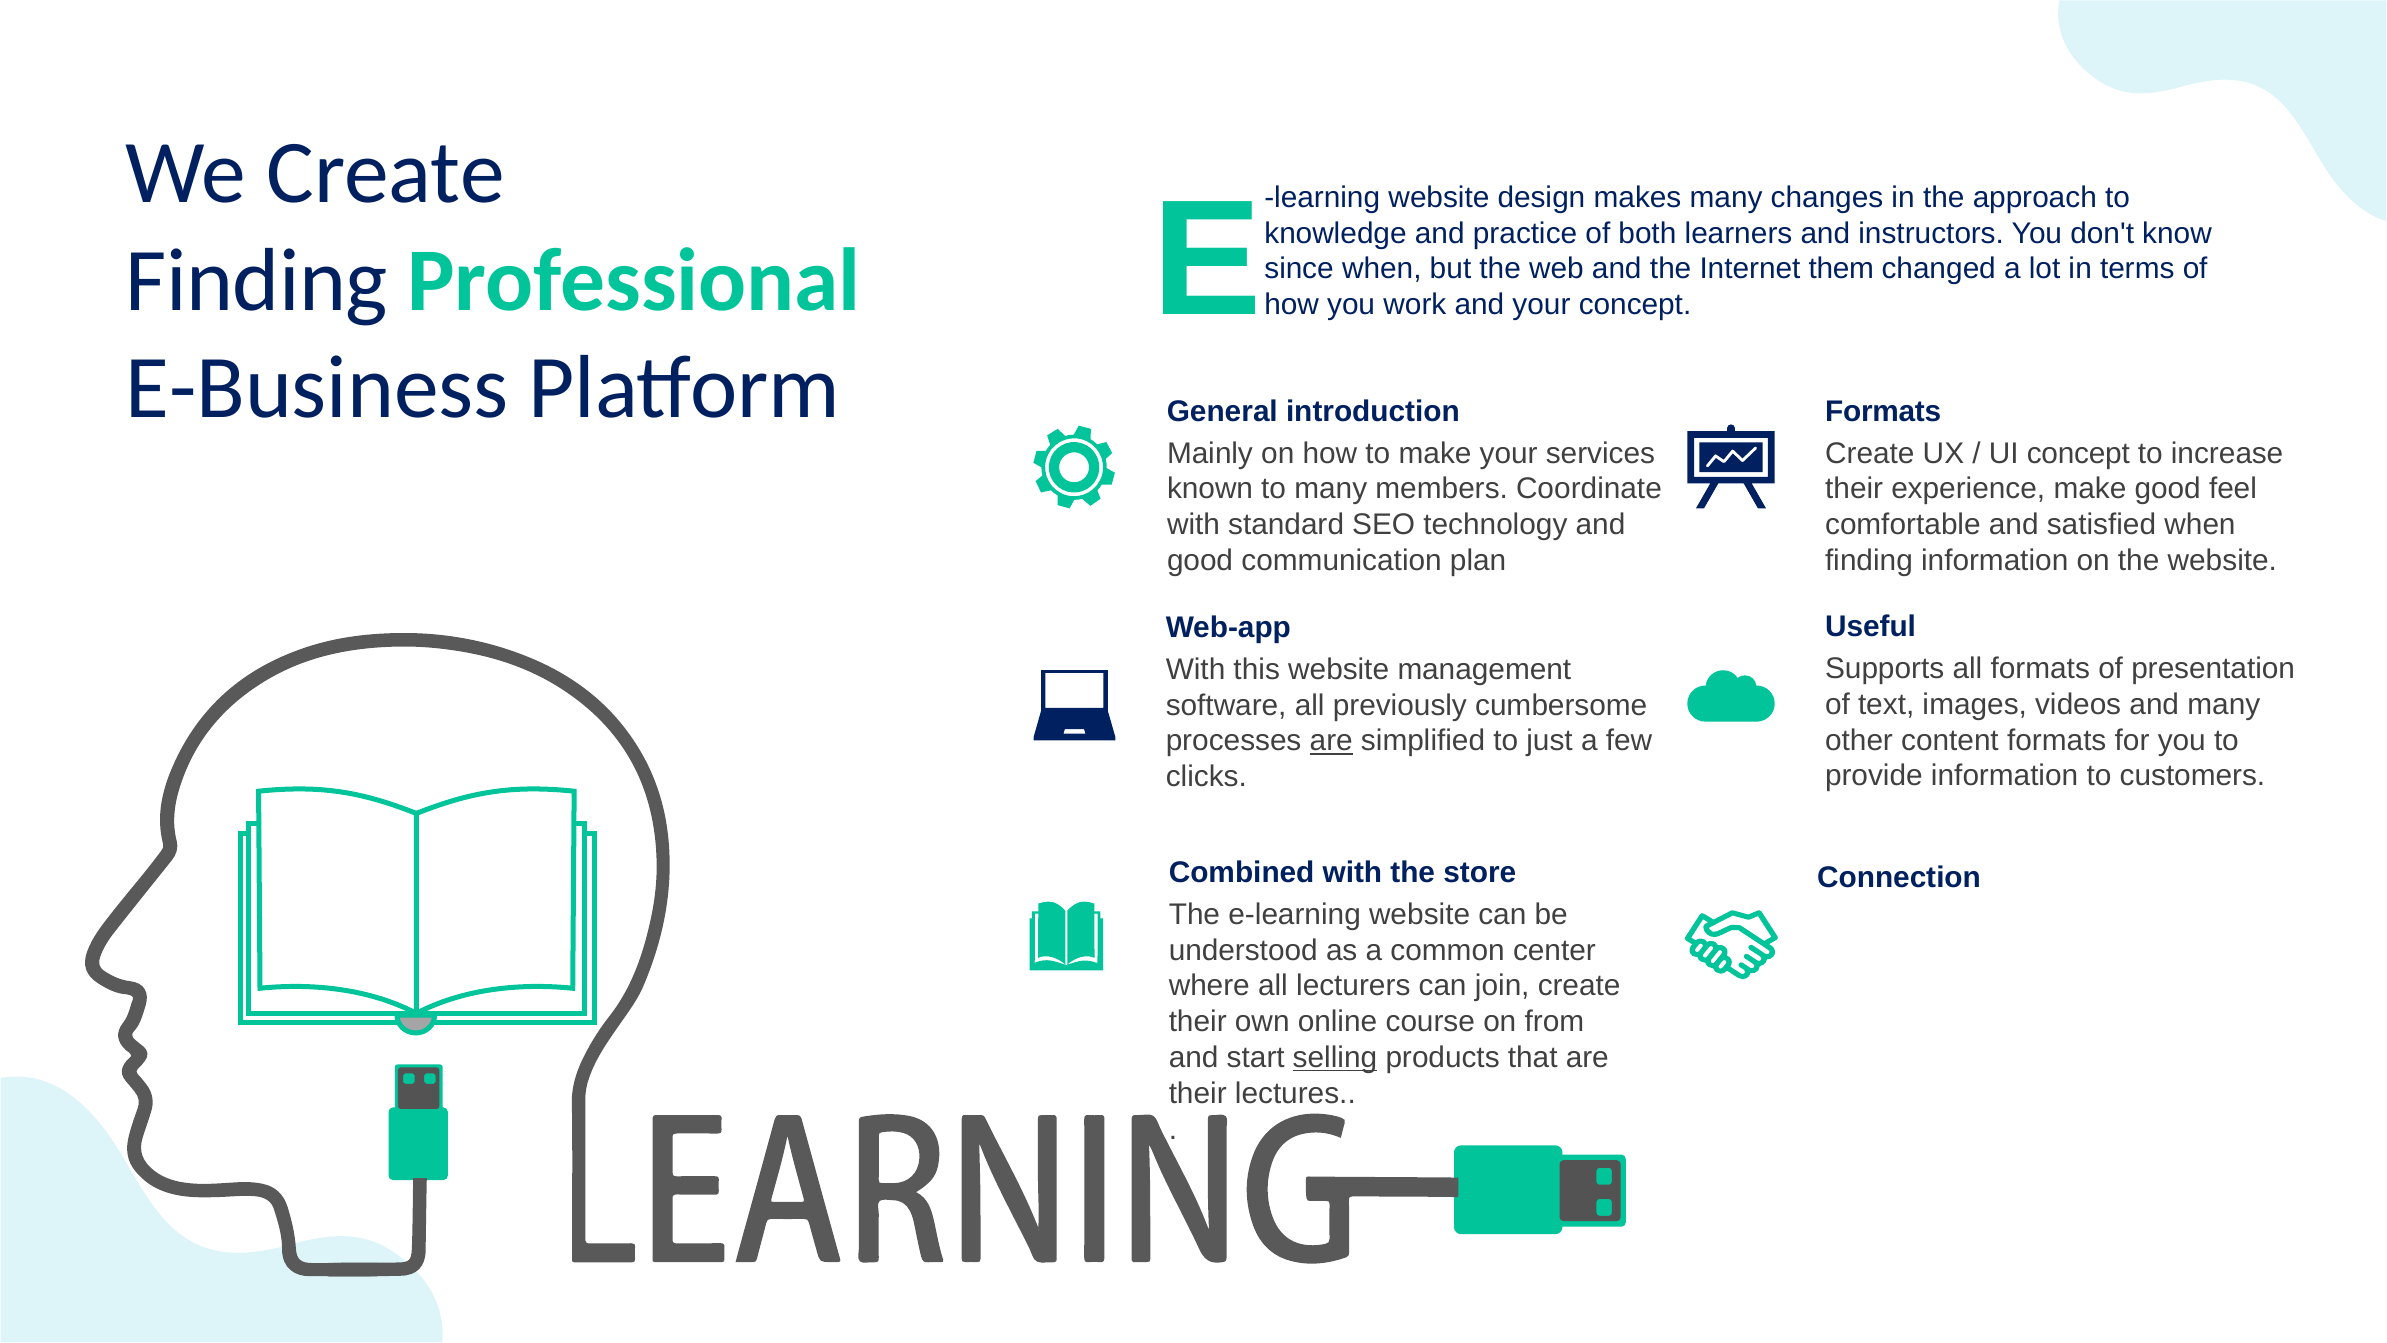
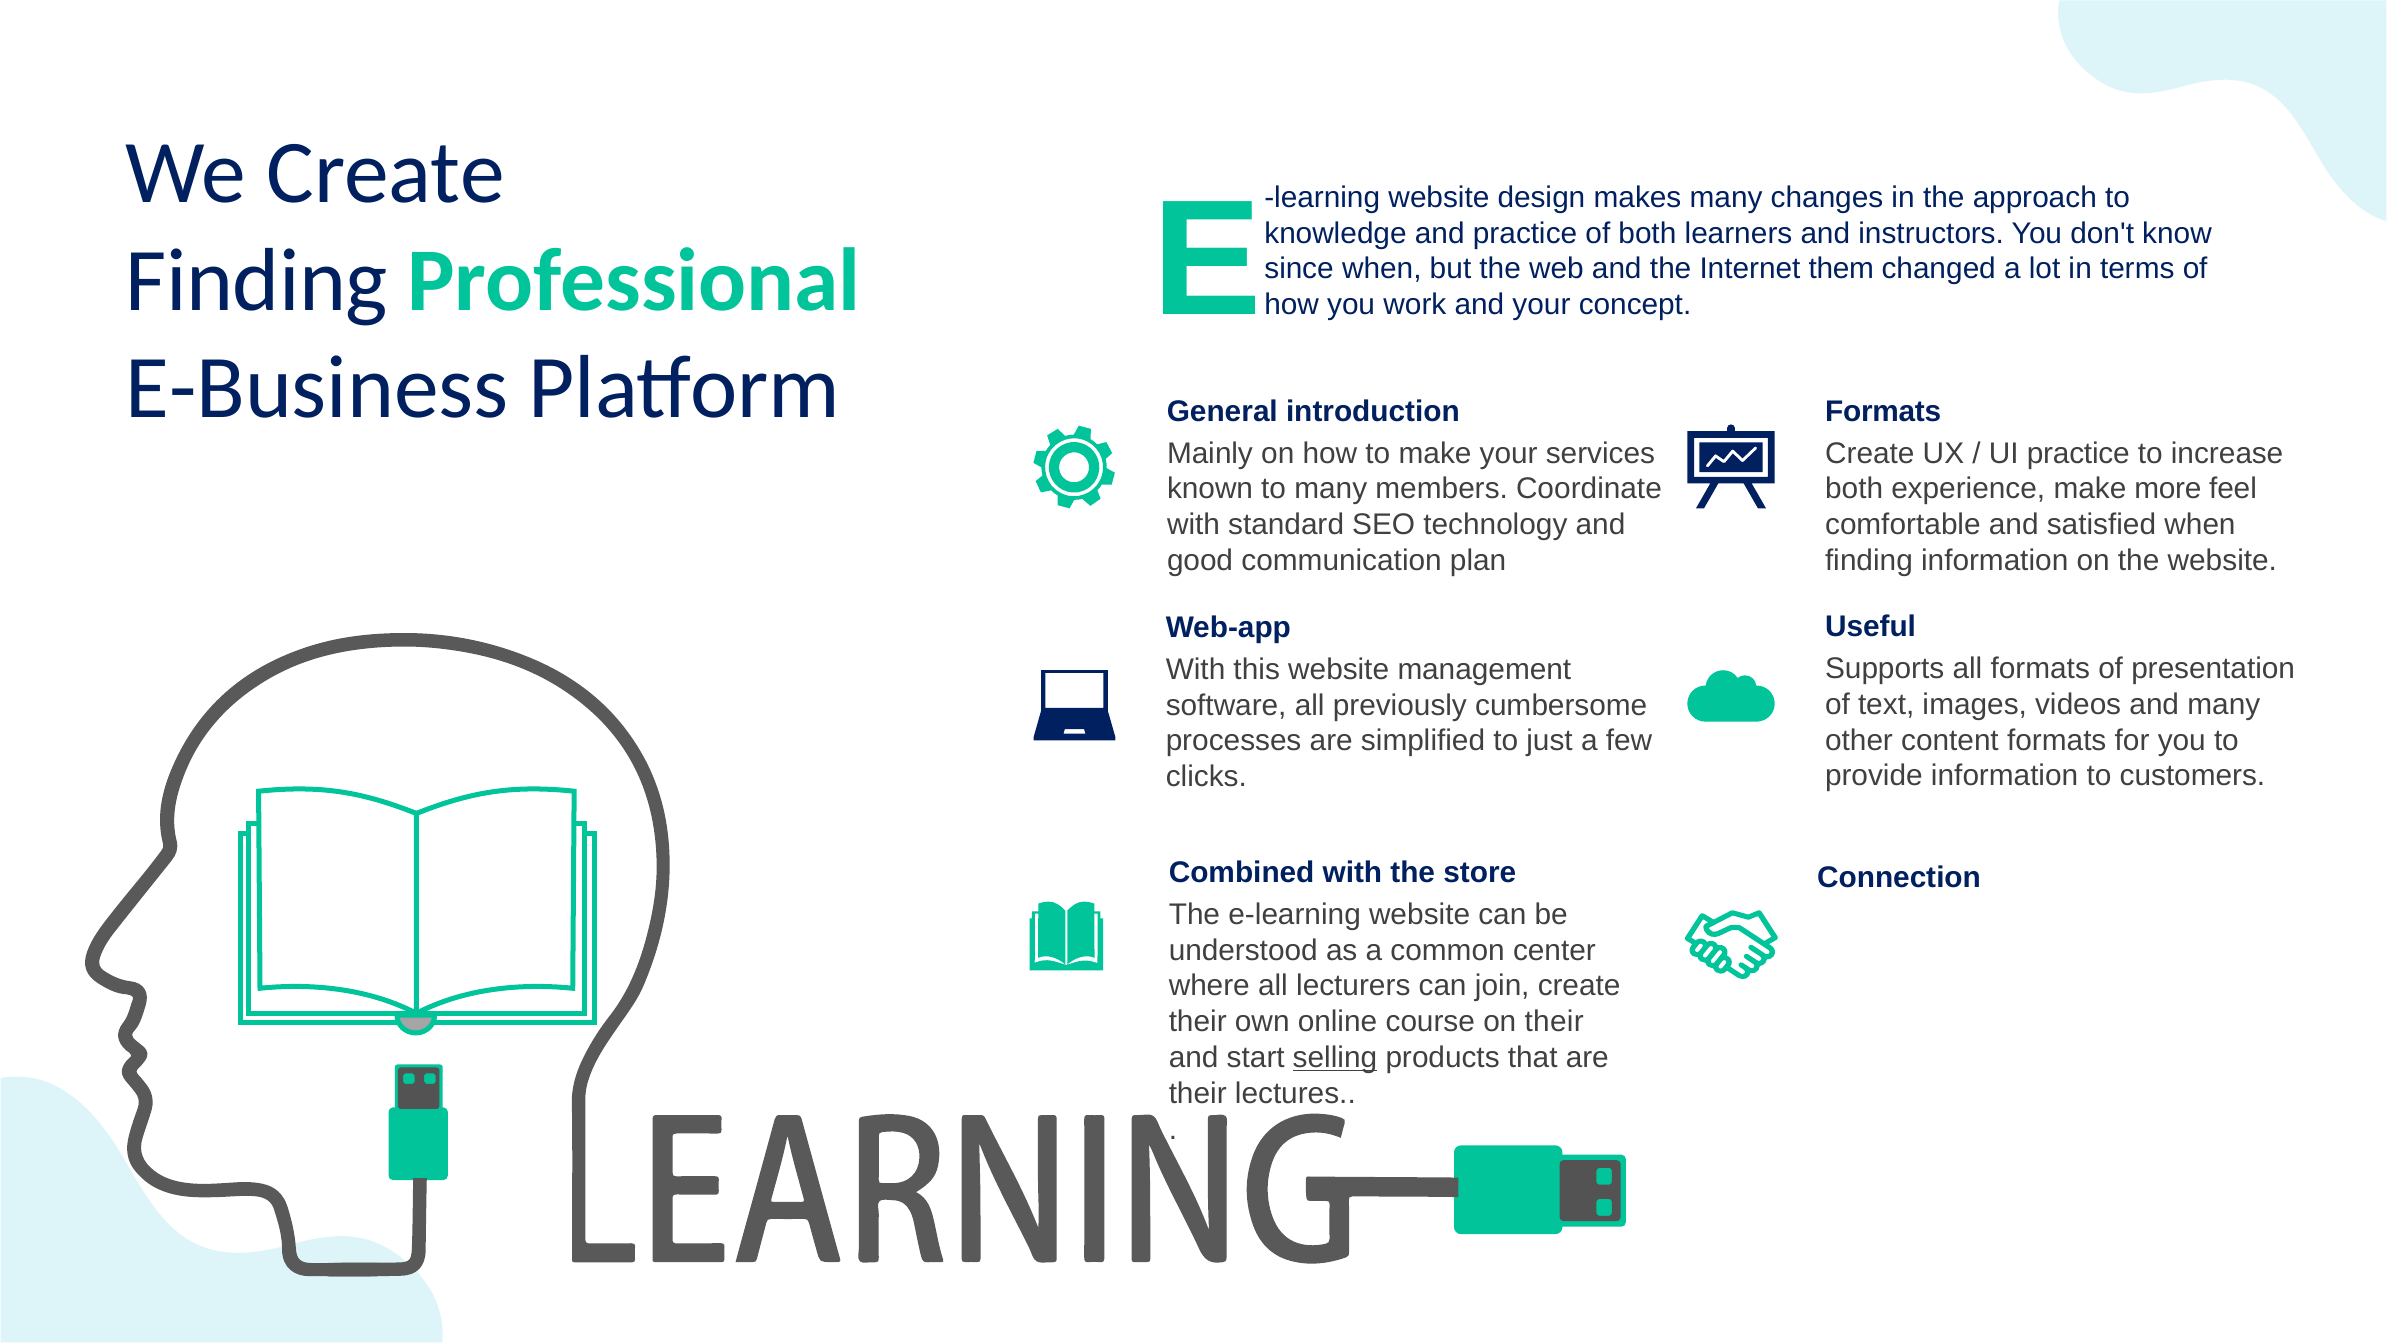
UI concept: concept -> practice (2078, 453)
their: their -> both (1854, 489)
make good: good -> more (2168, 489)
are underline: present -> none (1331, 741)
on from: from -> their (1554, 1022)
